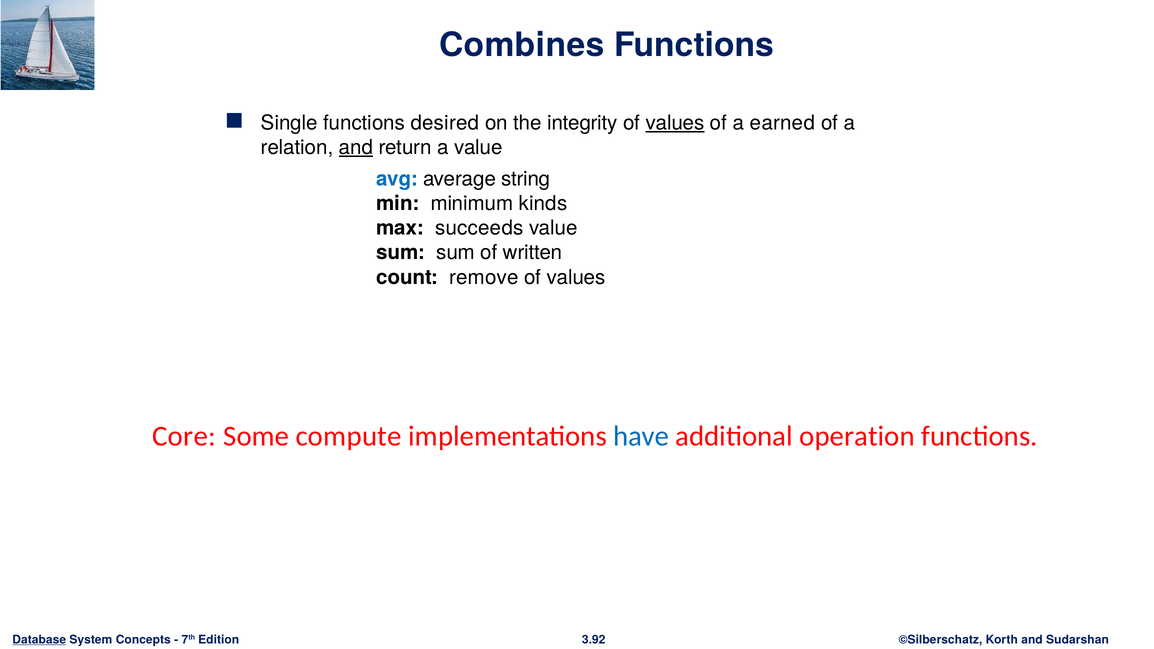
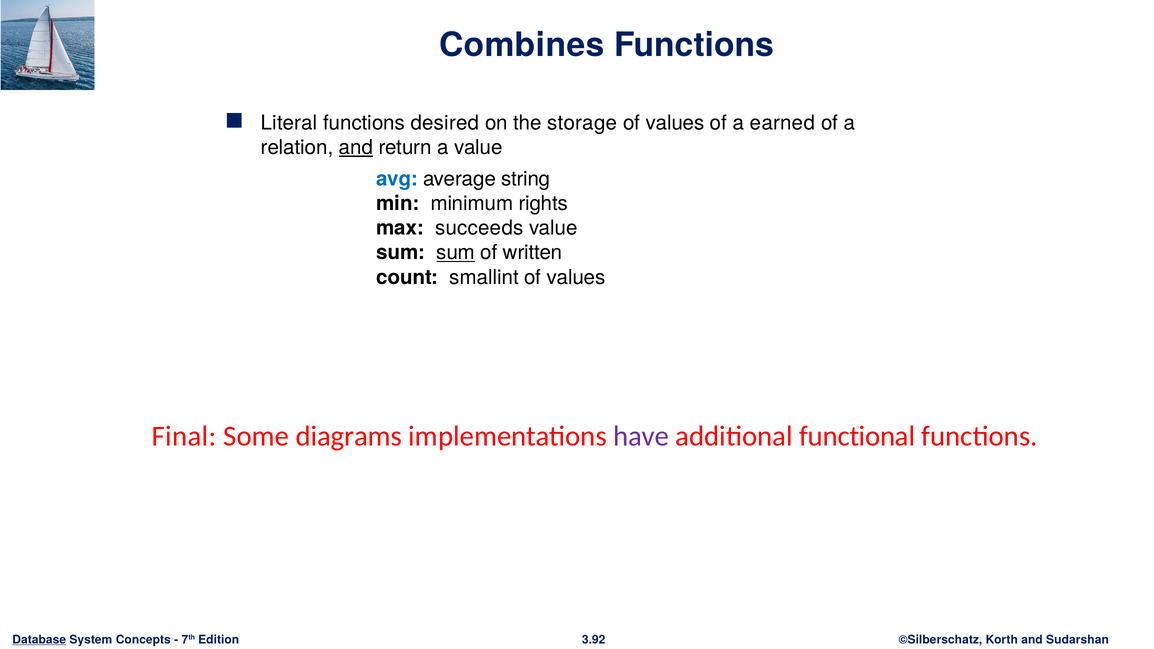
Single: Single -> Literal (289, 123)
integrity: integrity -> storage (582, 123)
values underline: present -> none (675, 123)
kinds: kinds -> rights (543, 204)
sum underline: none -> present (456, 253)
remove: remove -> smallint (484, 277)
Core: Core -> Final (184, 436)
compute: compute -> diagrams (349, 436)
have colour: blue -> purple (641, 436)
operation: operation -> functional (857, 436)
